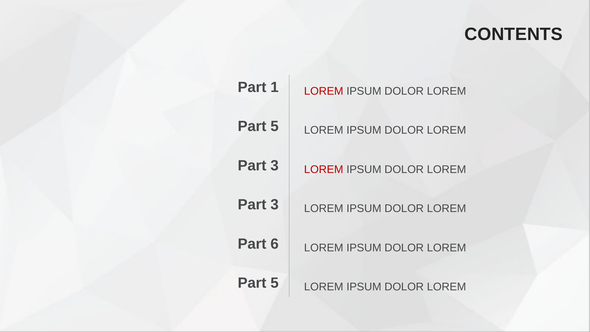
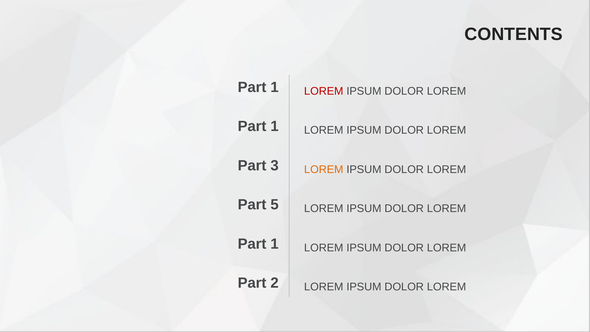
5: 5 -> 1 (275, 126)
LOREM colour: red -> orange (324, 169)
3: 3 -> 5 (275, 205)
6: 6 -> 1 (275, 244)
5: 5 -> 2 (275, 283)
